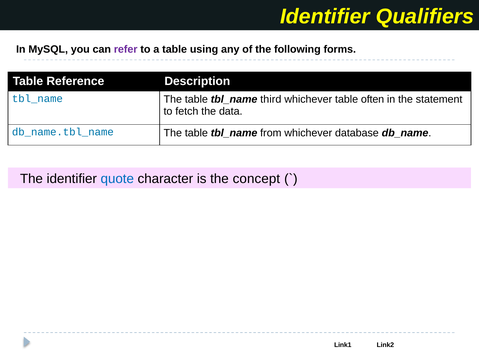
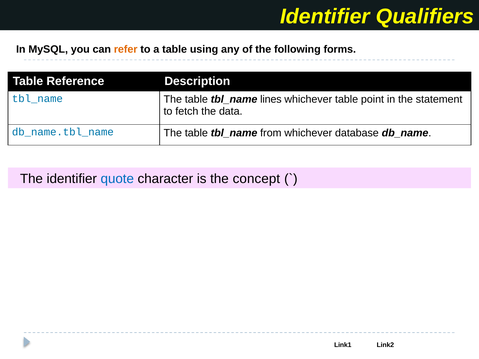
refer colour: purple -> orange (126, 49)
third: third -> lines (271, 99)
often: often -> point (373, 99)
